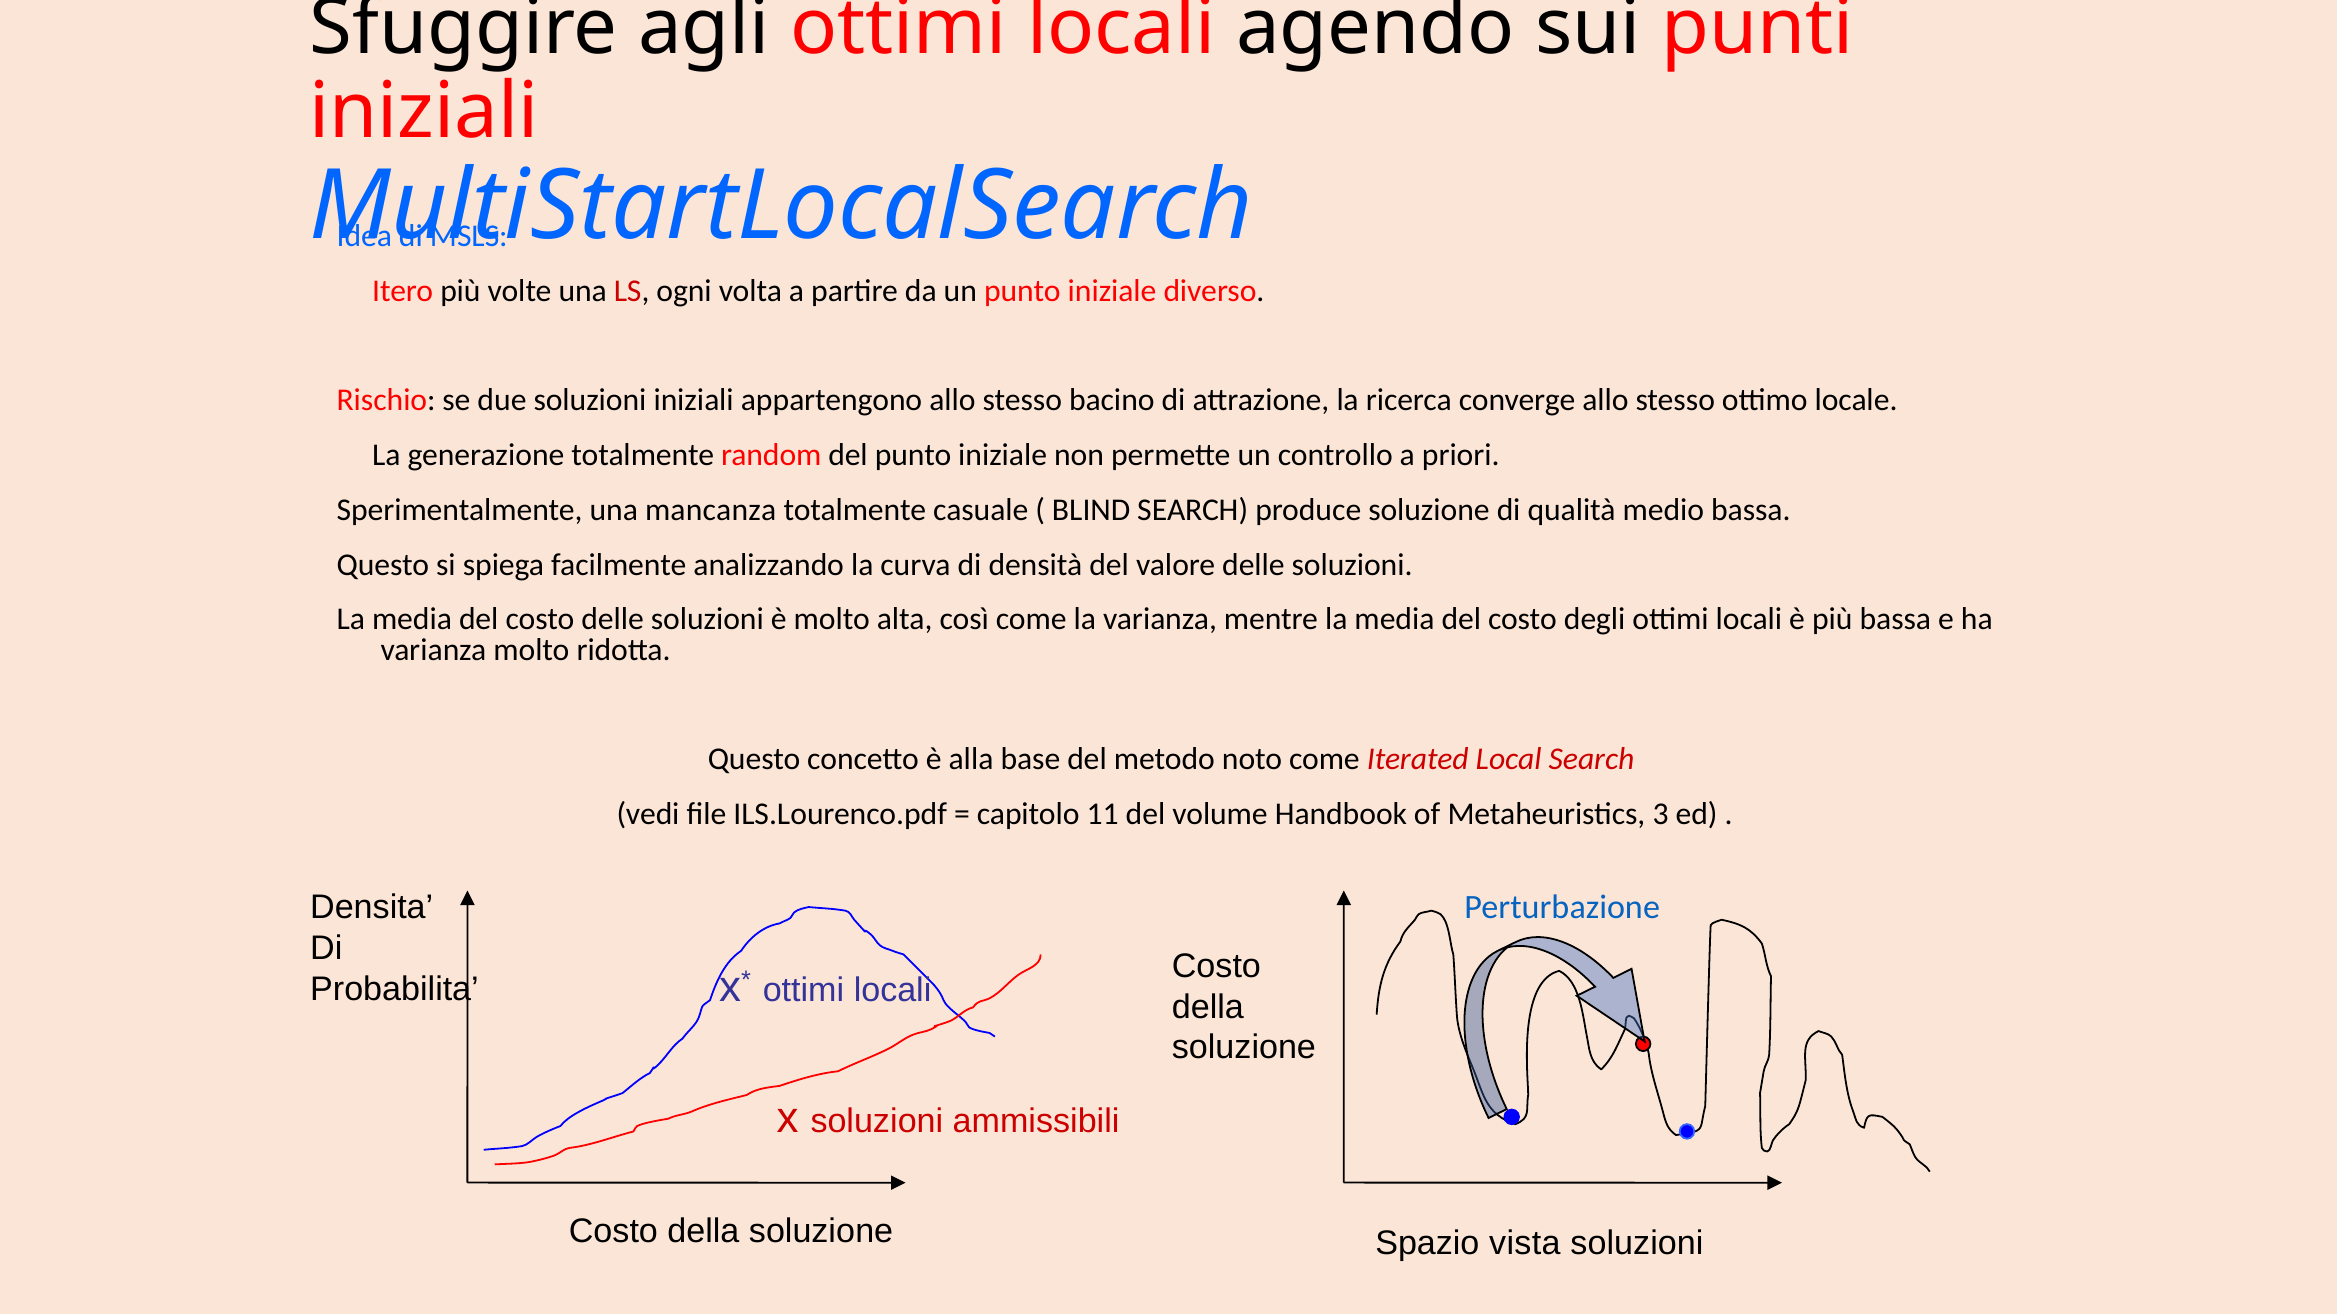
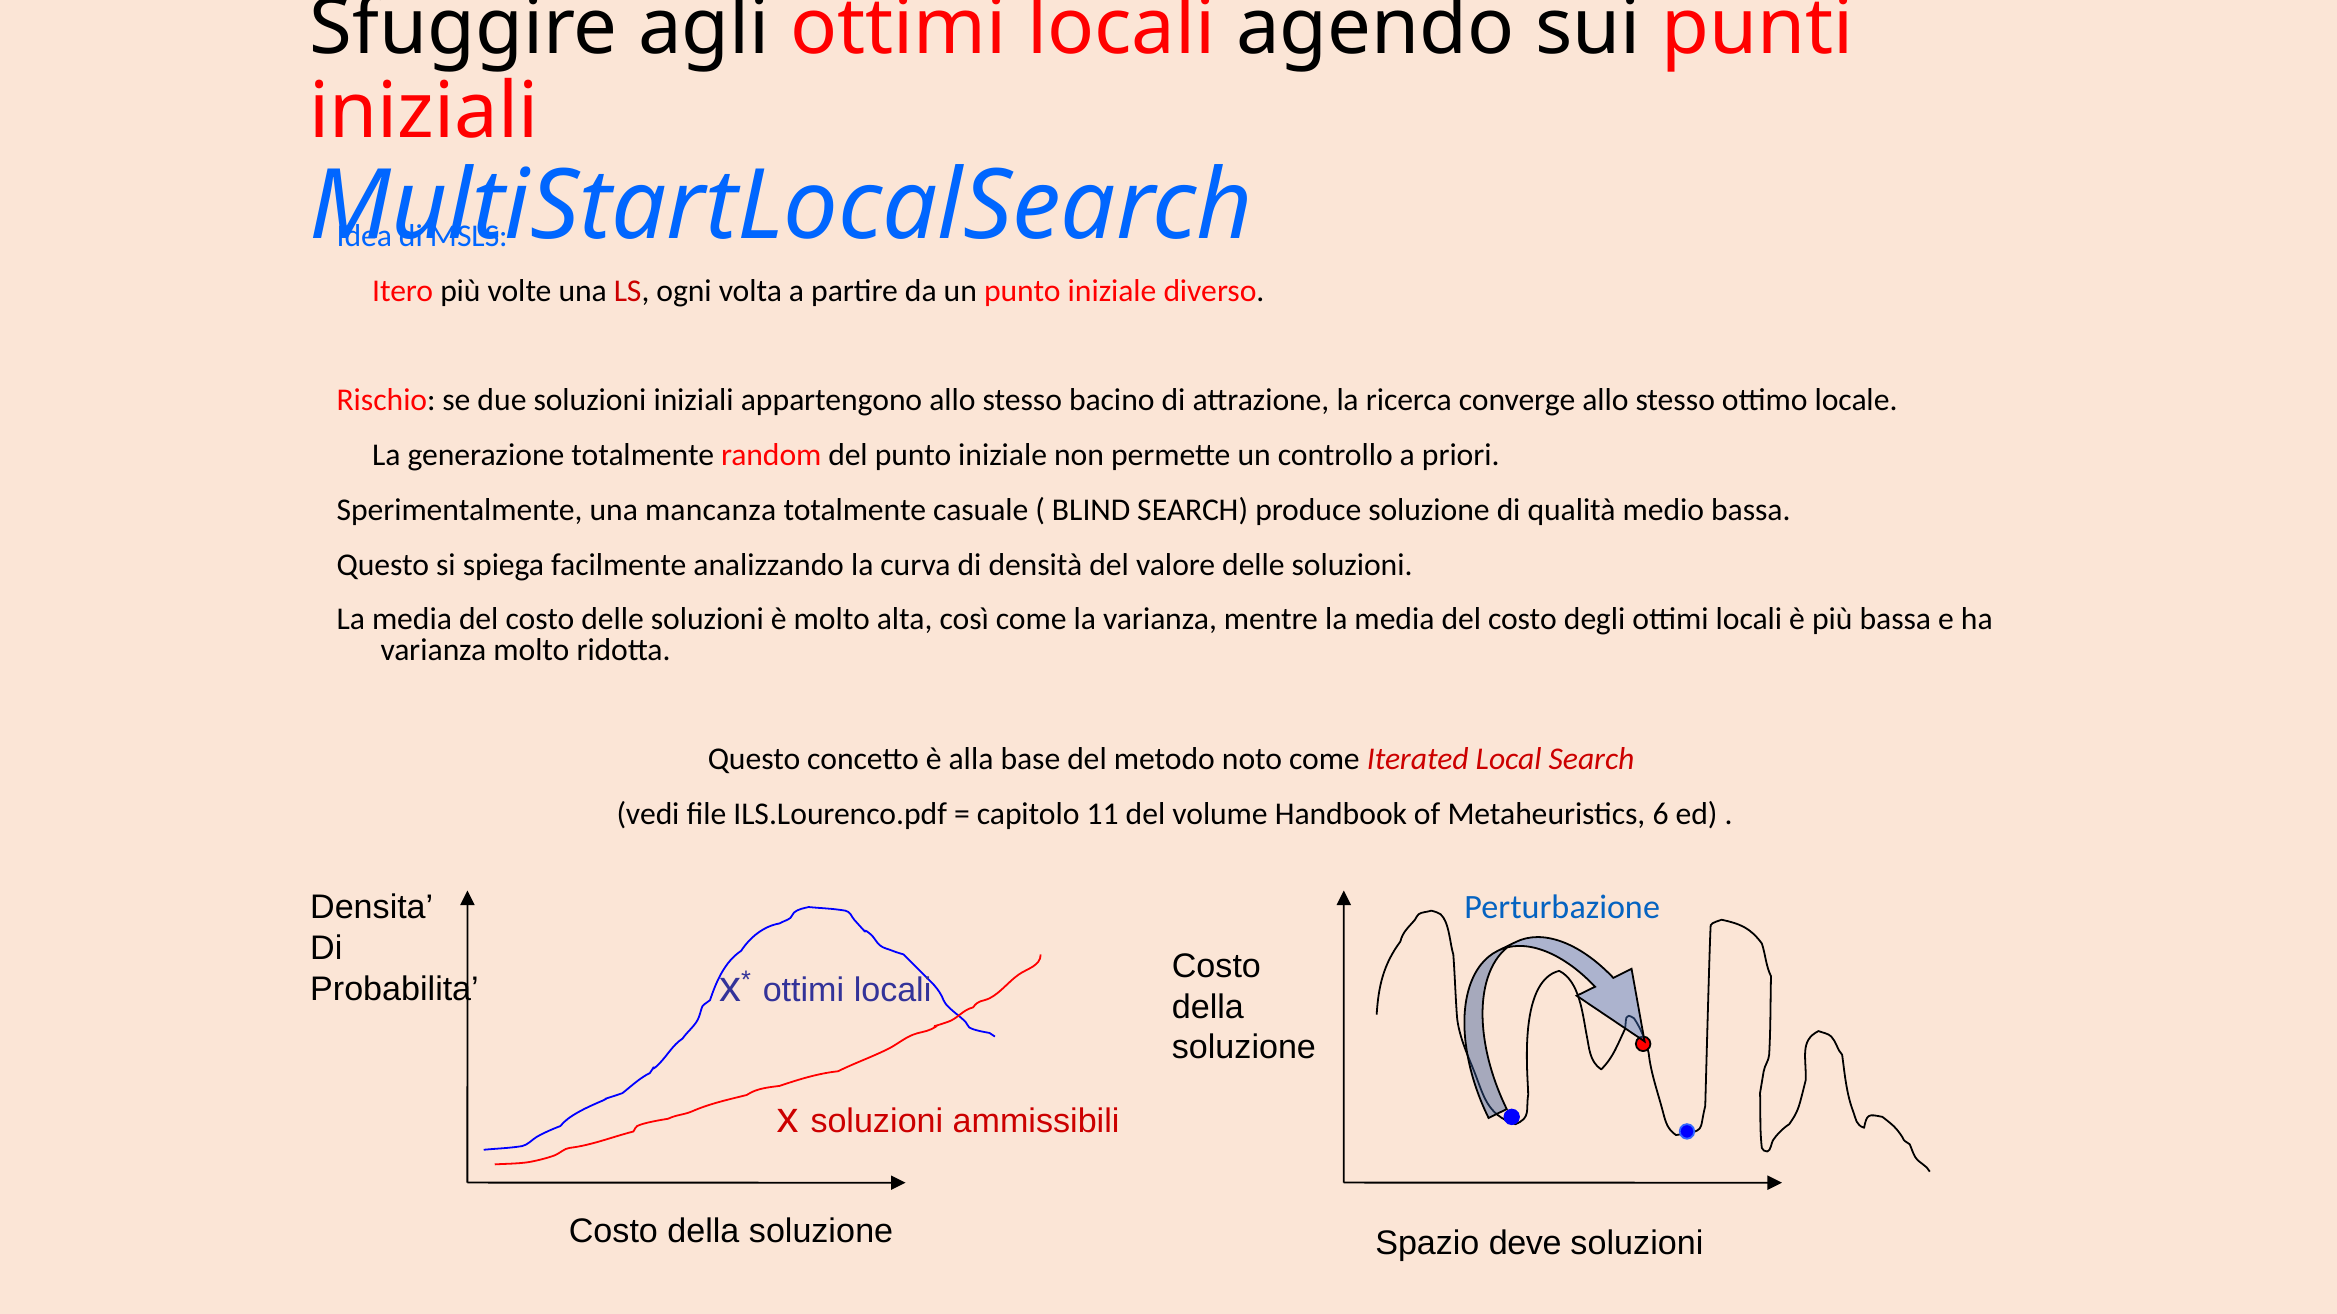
3: 3 -> 6 (1661, 815)
vista: vista -> deve (1525, 1244)
